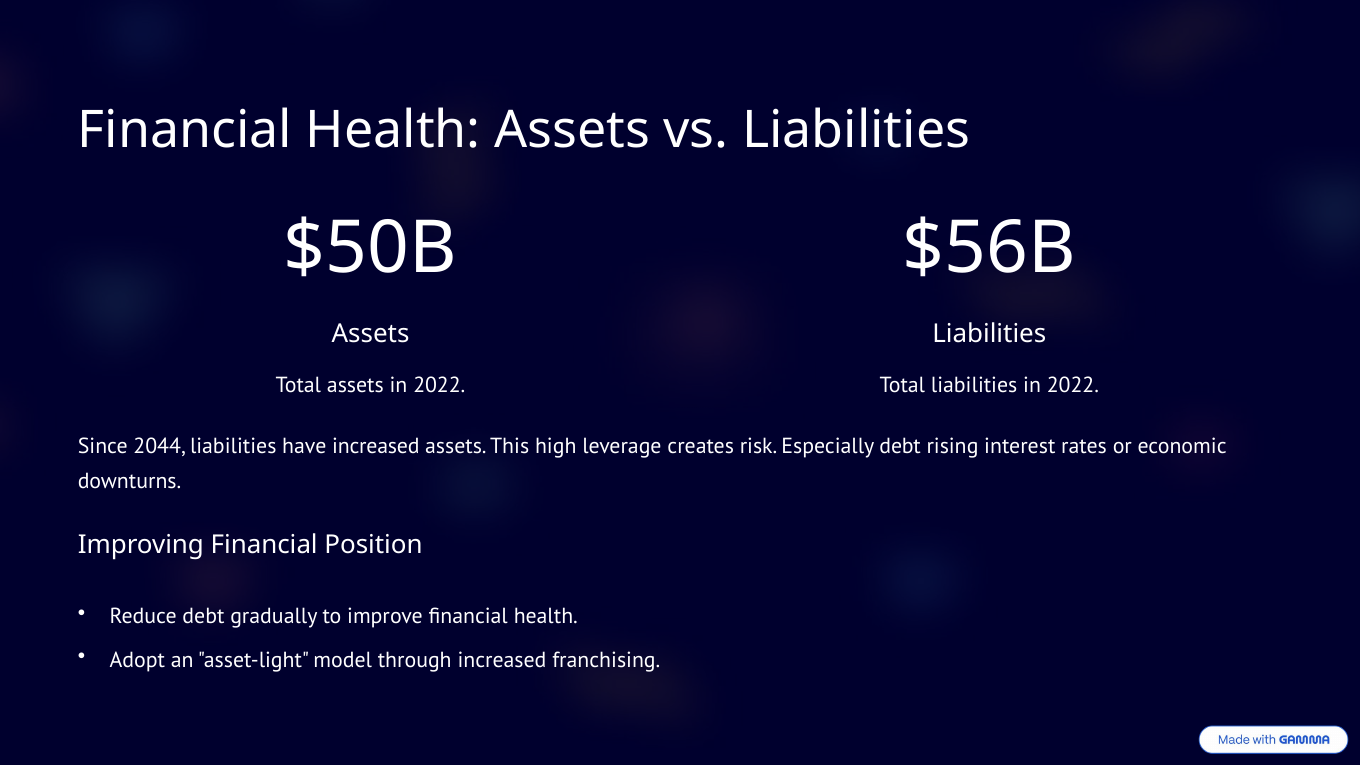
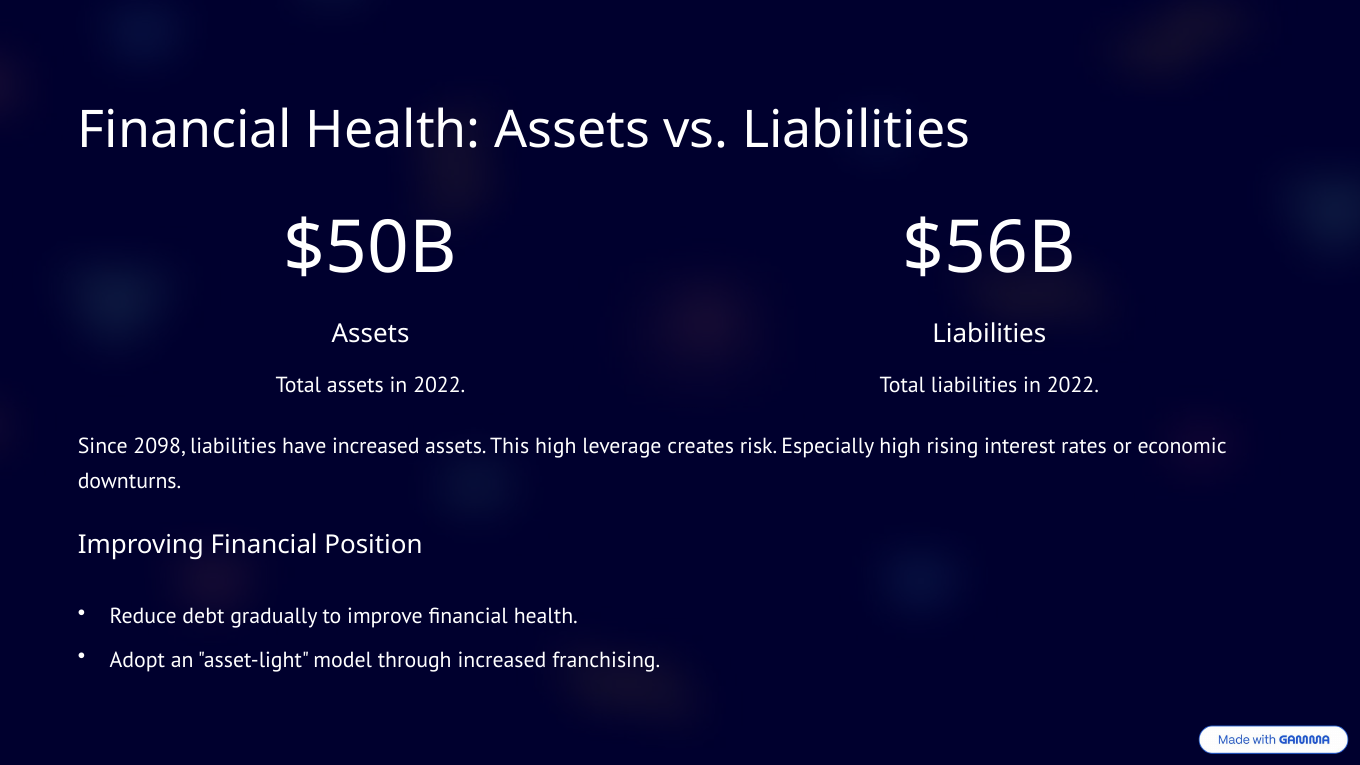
2044: 2044 -> 2098 (160, 446)
Especially debt: debt -> high (900, 446)
